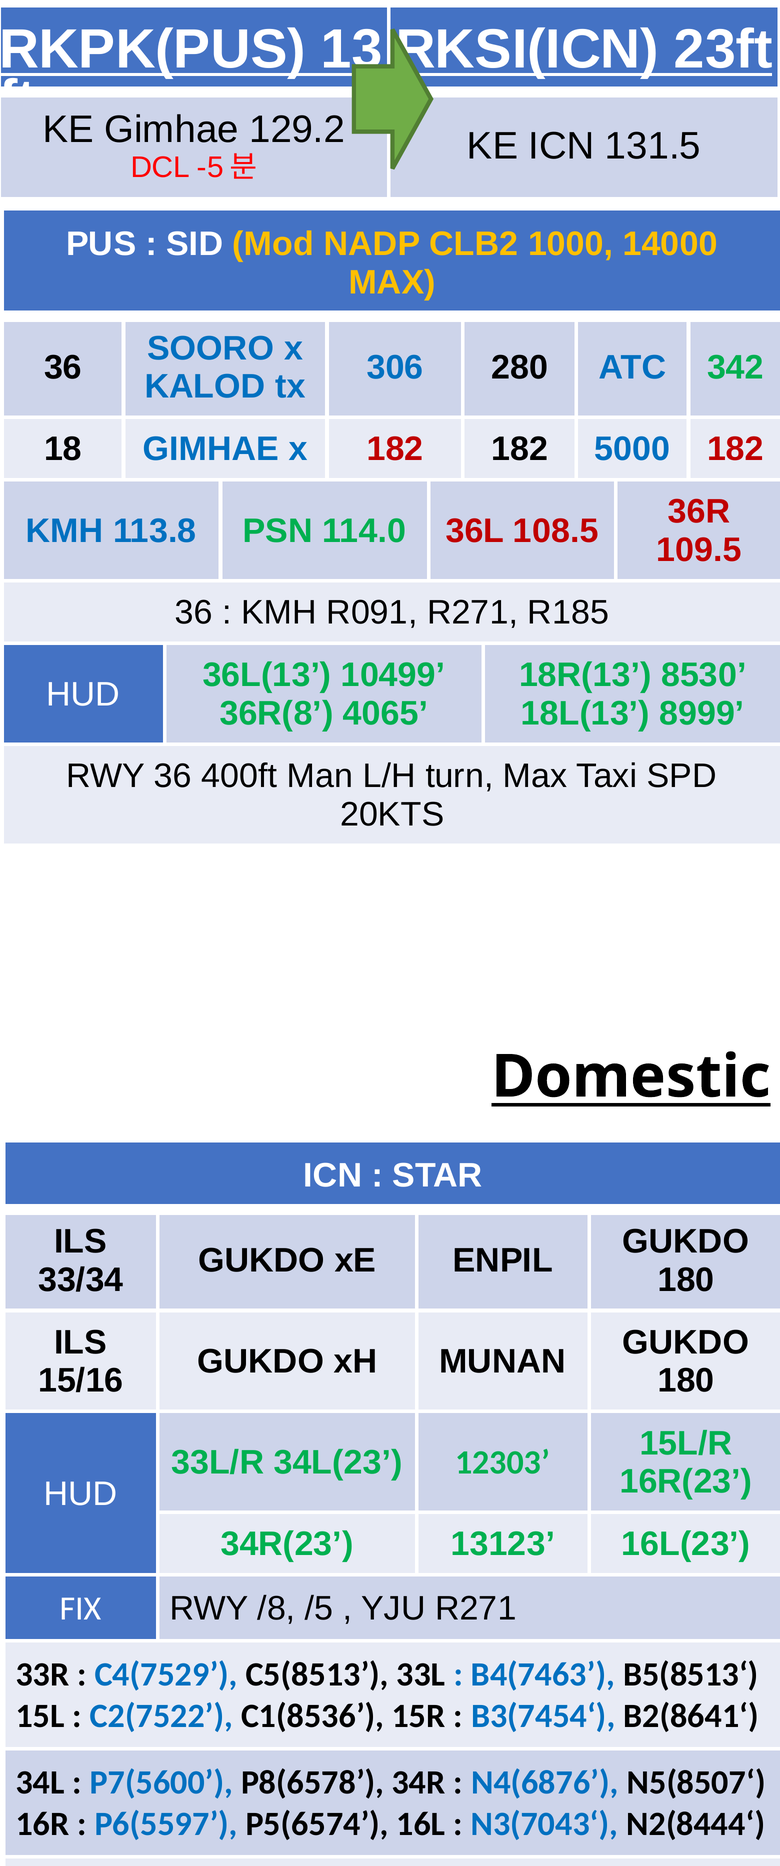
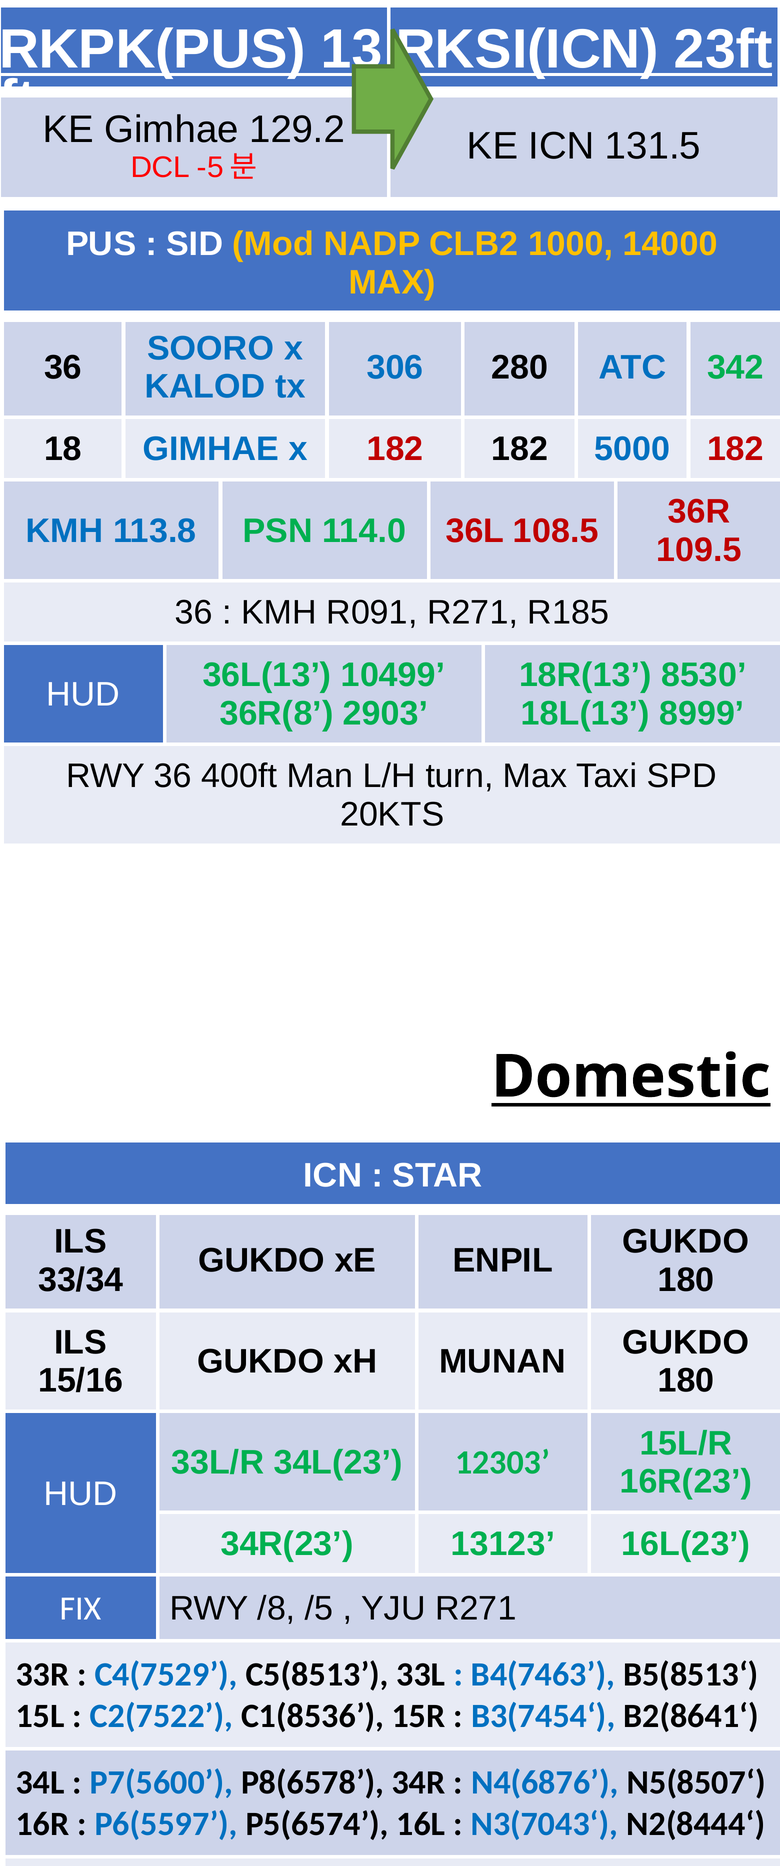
4065: 4065 -> 2903 (386, 714)
